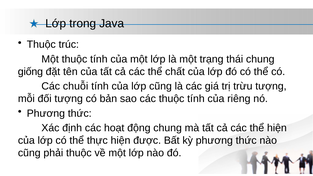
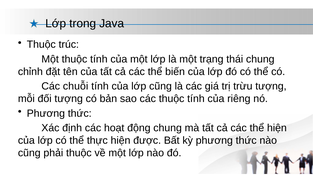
giống: giống -> chỉnh (30, 72)
chất: chất -> biến (175, 72)
